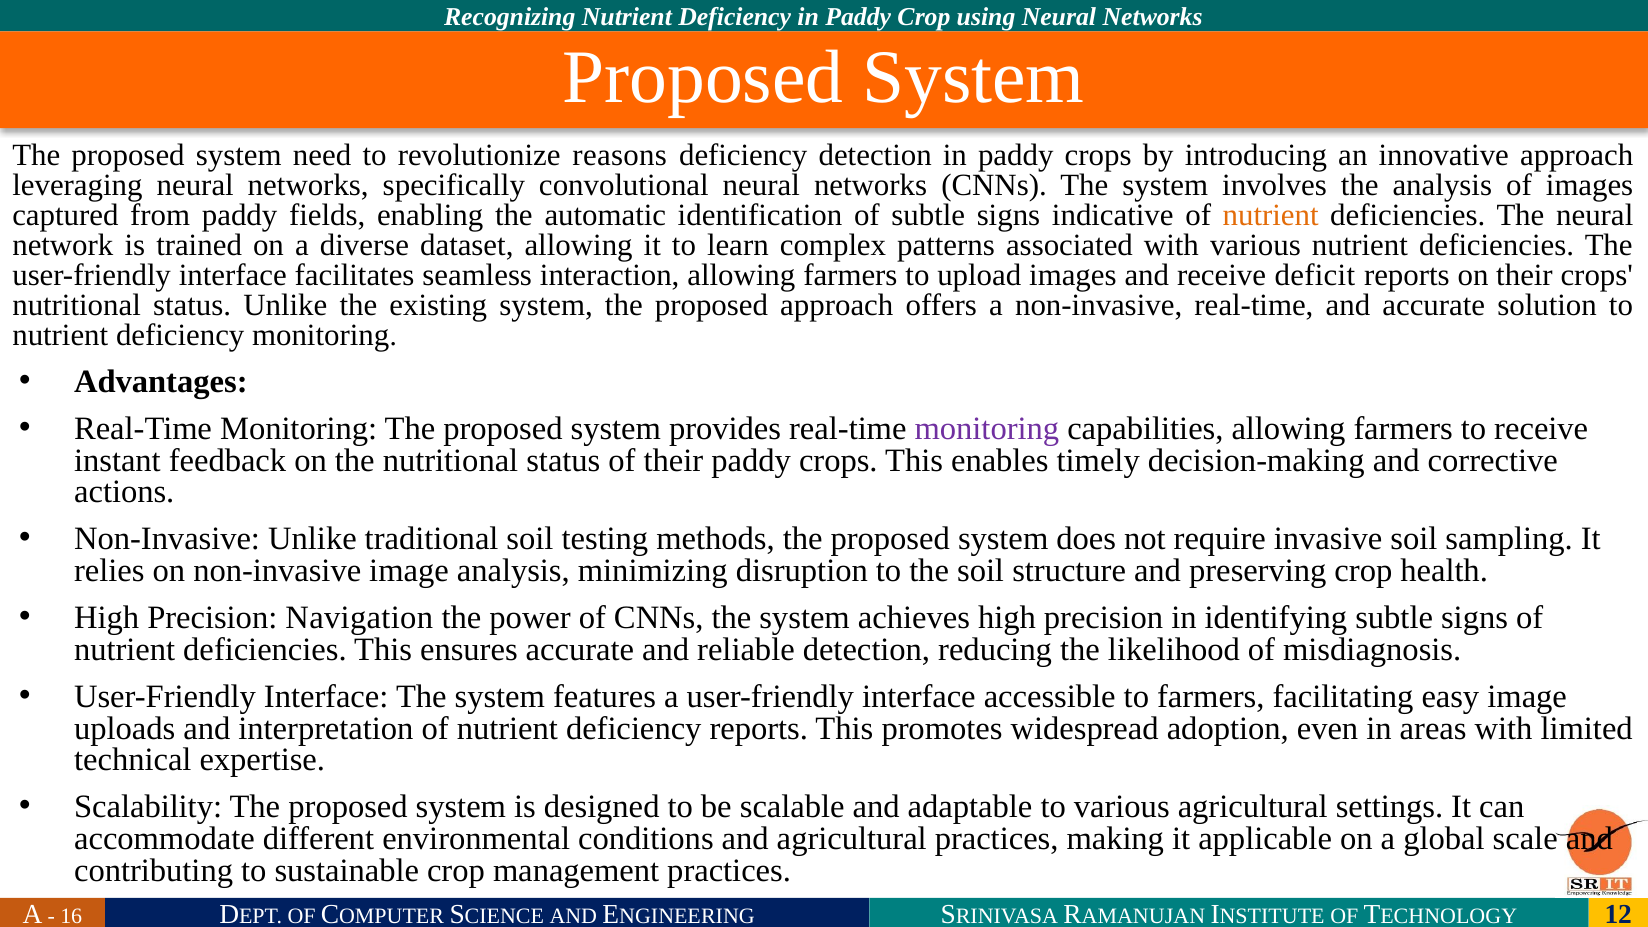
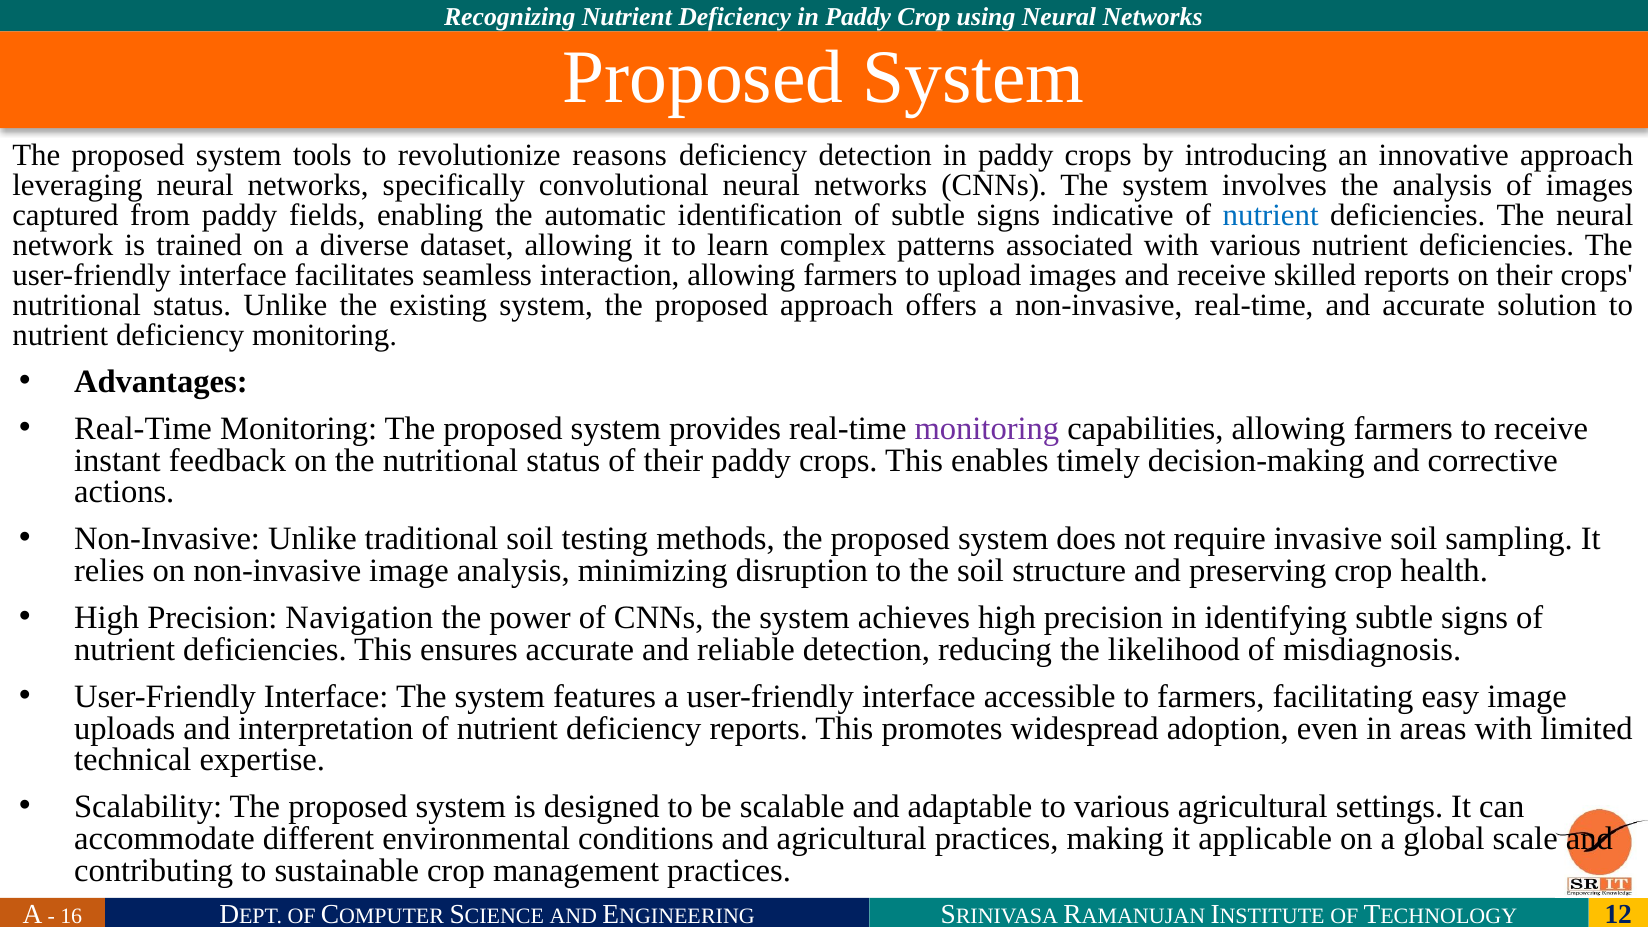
need: need -> tools (322, 155)
nutrient colour: orange -> blue (1271, 215)
deficit: deficit -> skilled (1315, 275)
